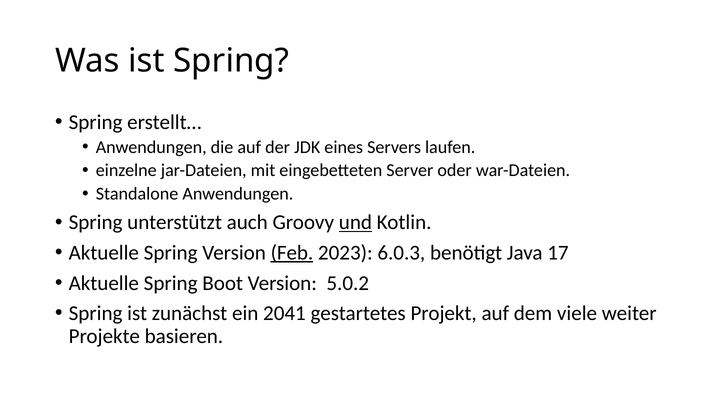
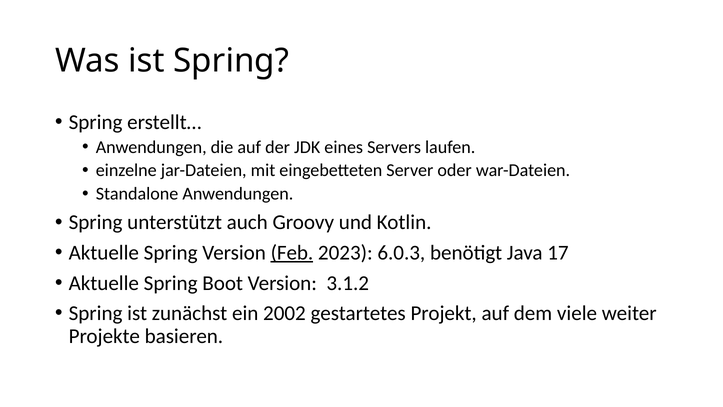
und underline: present -> none (355, 222)
5.0.2: 5.0.2 -> 3.1.2 (348, 283)
2041: 2041 -> 2002 (284, 313)
